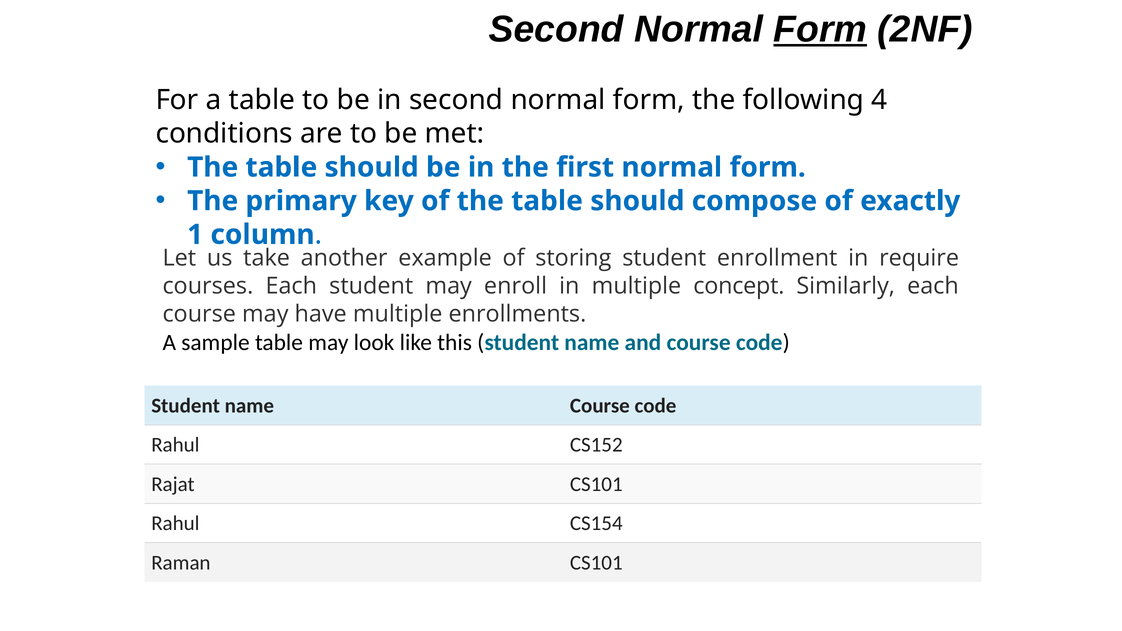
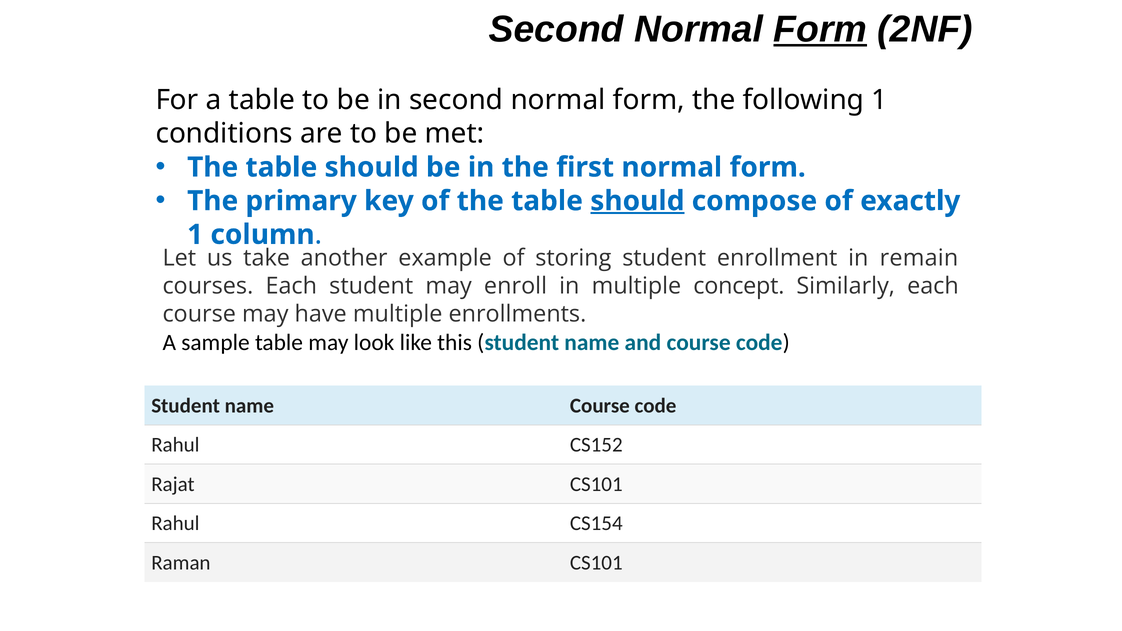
following 4: 4 -> 1 (879, 100)
should underline: none -> present (637, 201)
require: require -> remain (919, 258)
